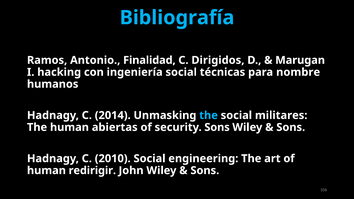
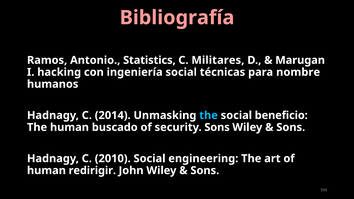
Bibliografía colour: light blue -> pink (177, 18)
Finalidad: Finalidad -> Statistics (149, 60)
Dirigidos: Dirigidos -> Militares (218, 60)
militares: militares -> beneficio (281, 115)
abiertas: abiertas -> buscado (115, 127)
